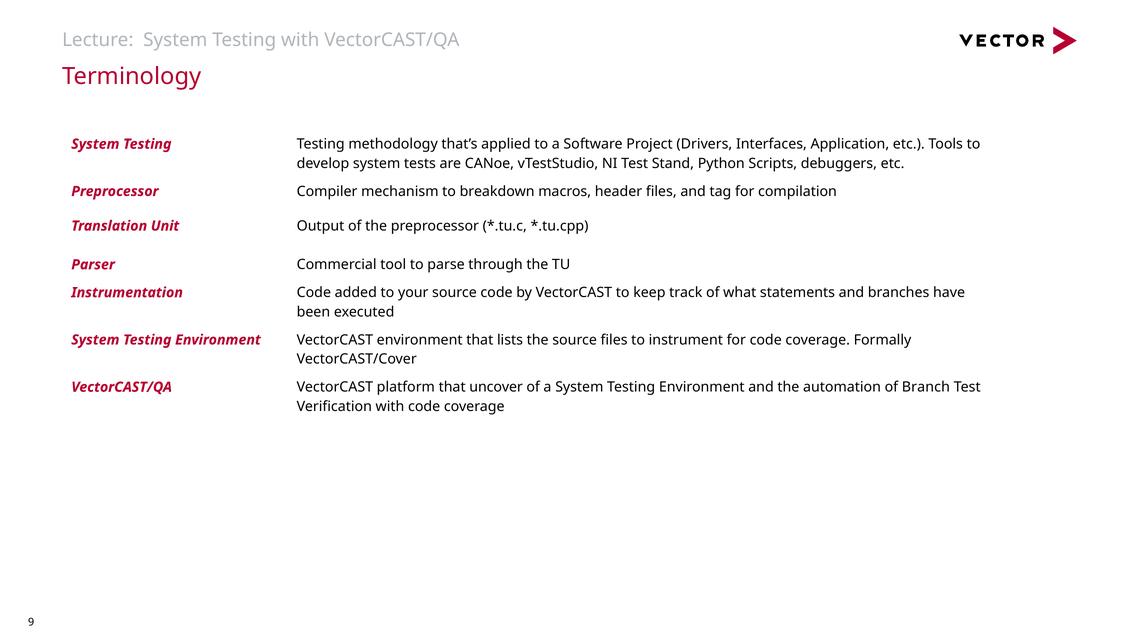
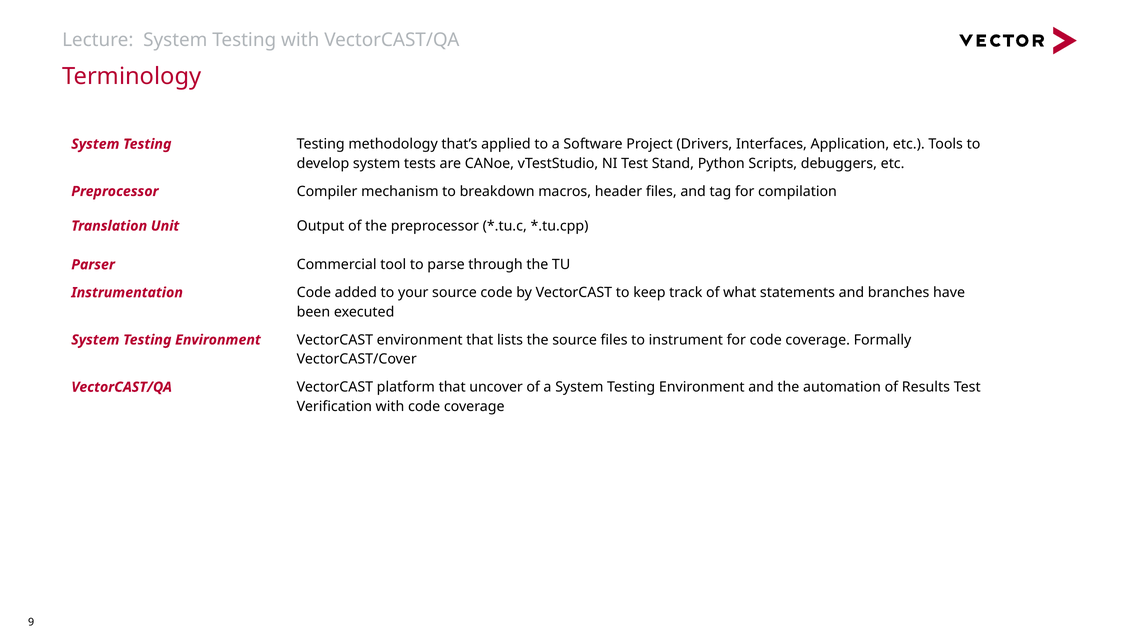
Branch: Branch -> Results (926, 387)
